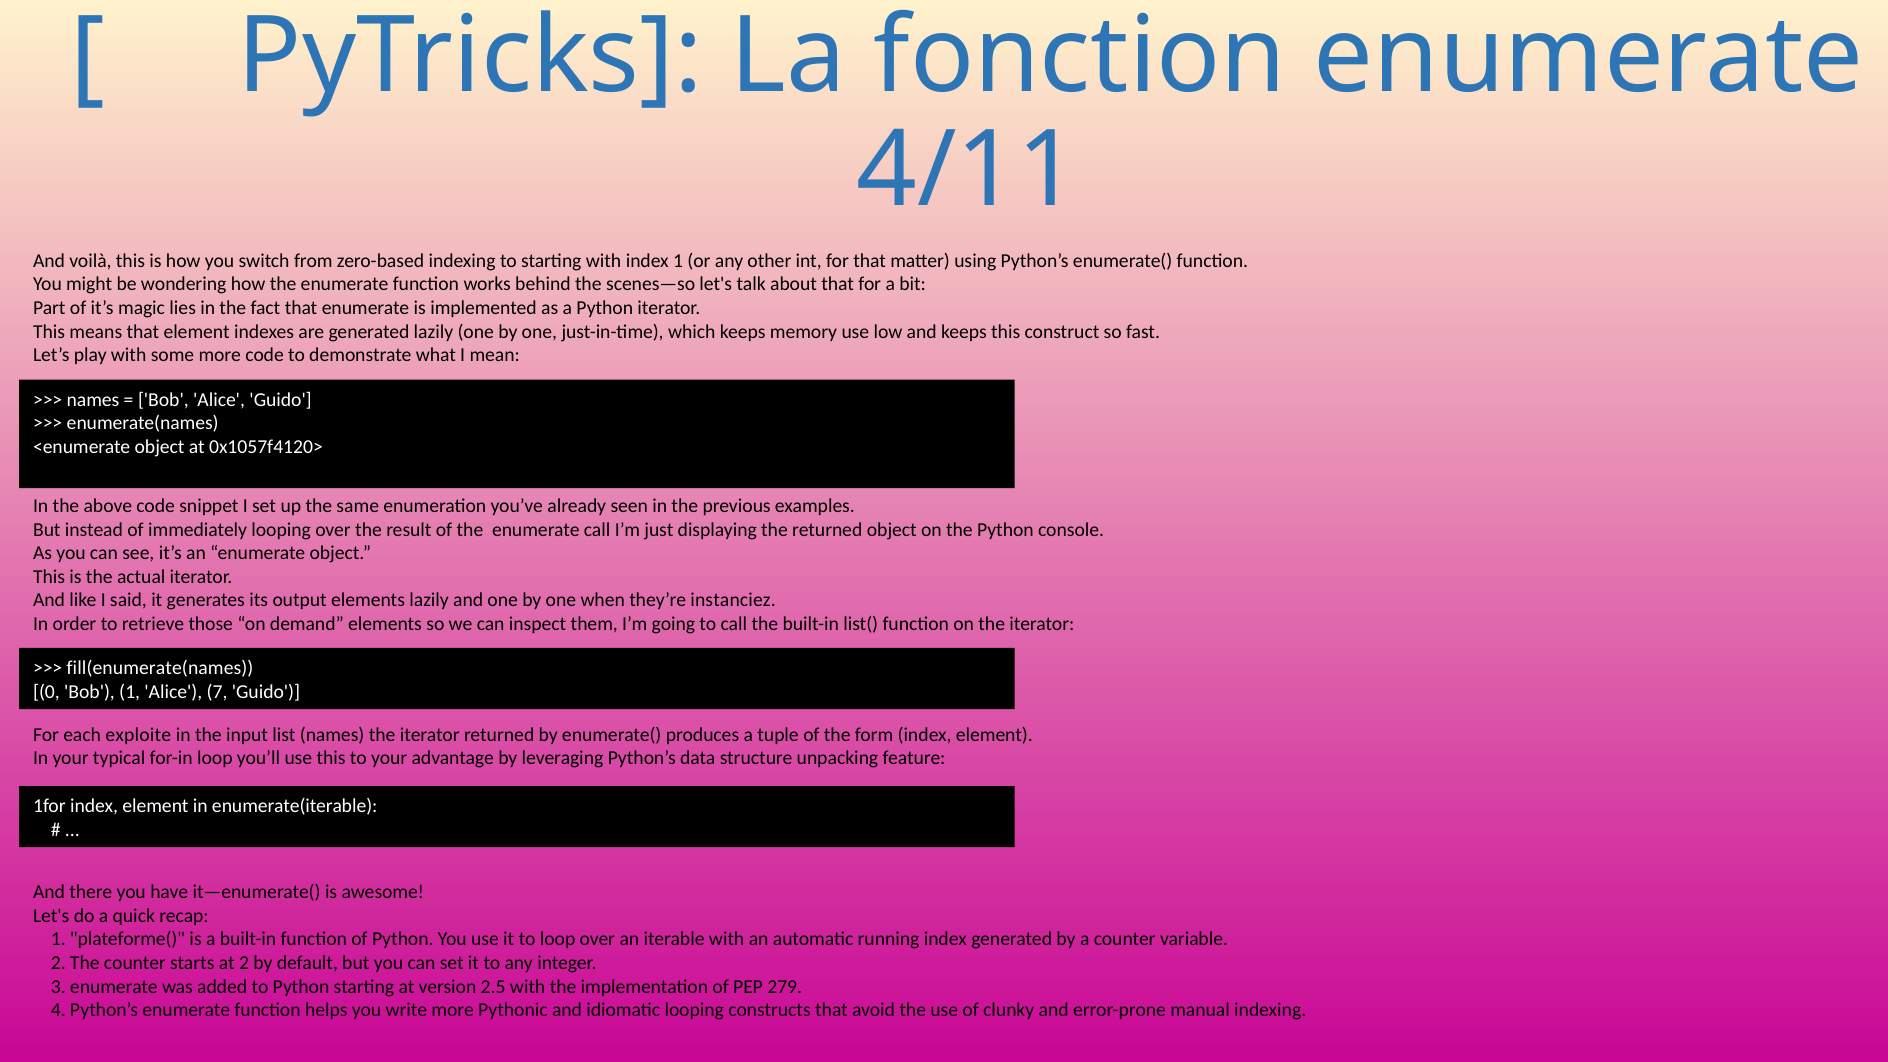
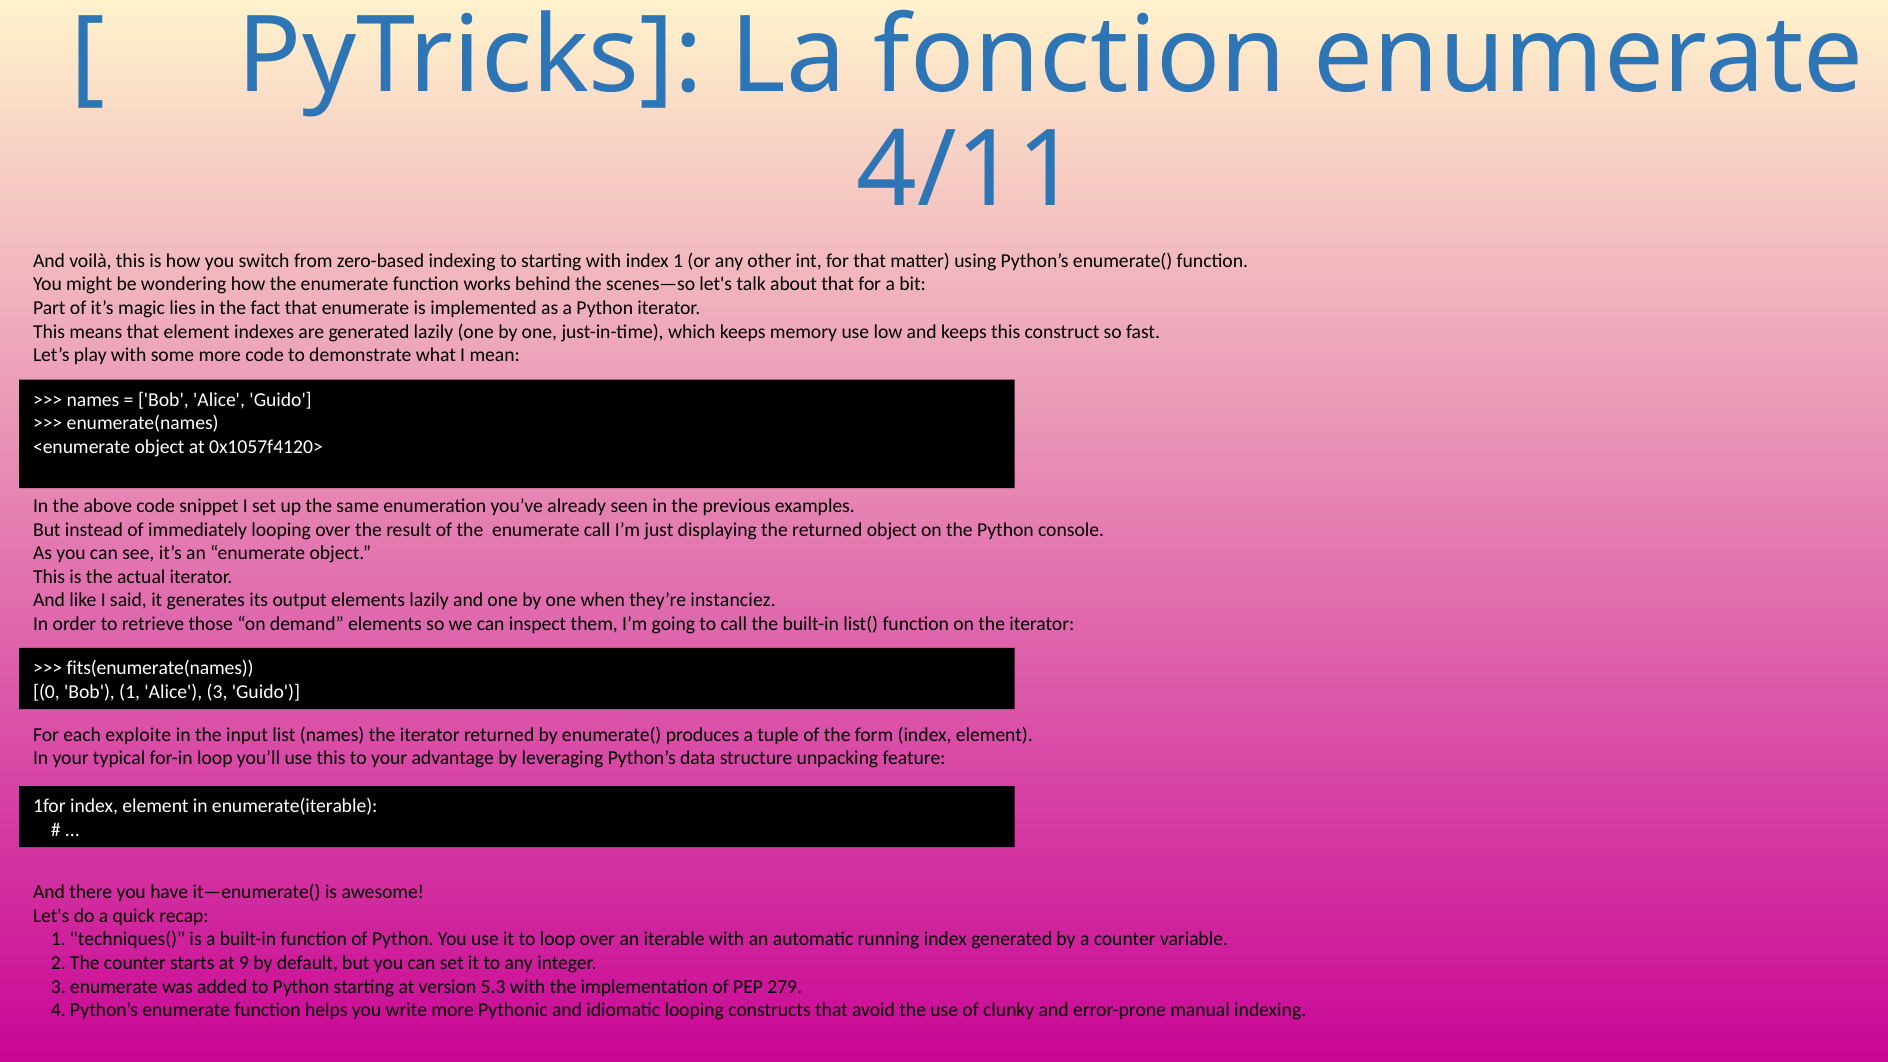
fill(enumerate(names: fill(enumerate(names -> fits(enumerate(names (160, 668)
Alice 7: 7 -> 3 (217, 692)
plateforme(: plateforme( -> techniques( (127, 939)
at 2: 2 -> 9 (244, 963)
2.5: 2.5 -> 5.3 (493, 987)
